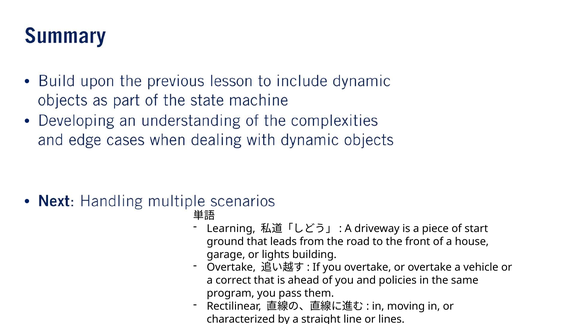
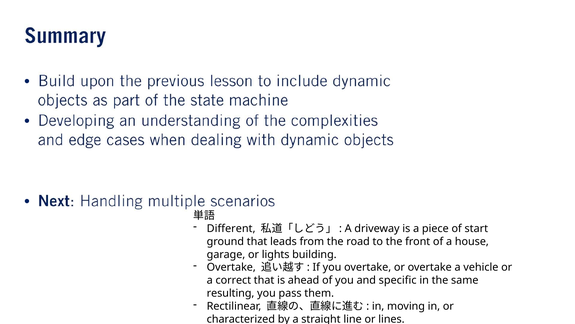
Learning: Learning -> Different (231, 228)
policies: policies -> specific (398, 280)
program: program -> resulting (231, 293)
